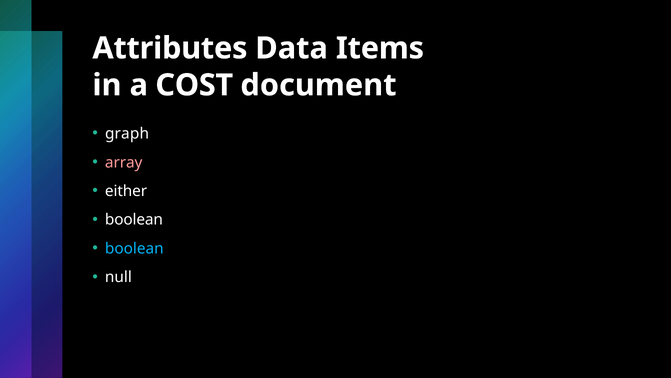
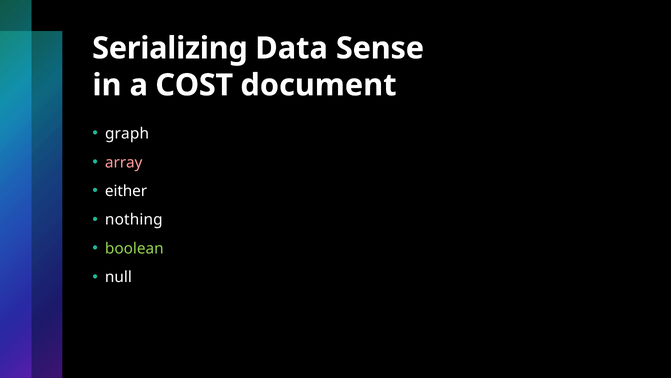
Attributes: Attributes -> Serializing (170, 48)
Items: Items -> Sense (380, 48)
boolean: boolean -> nothing (134, 220)
boolean colour: light blue -> light green (134, 248)
